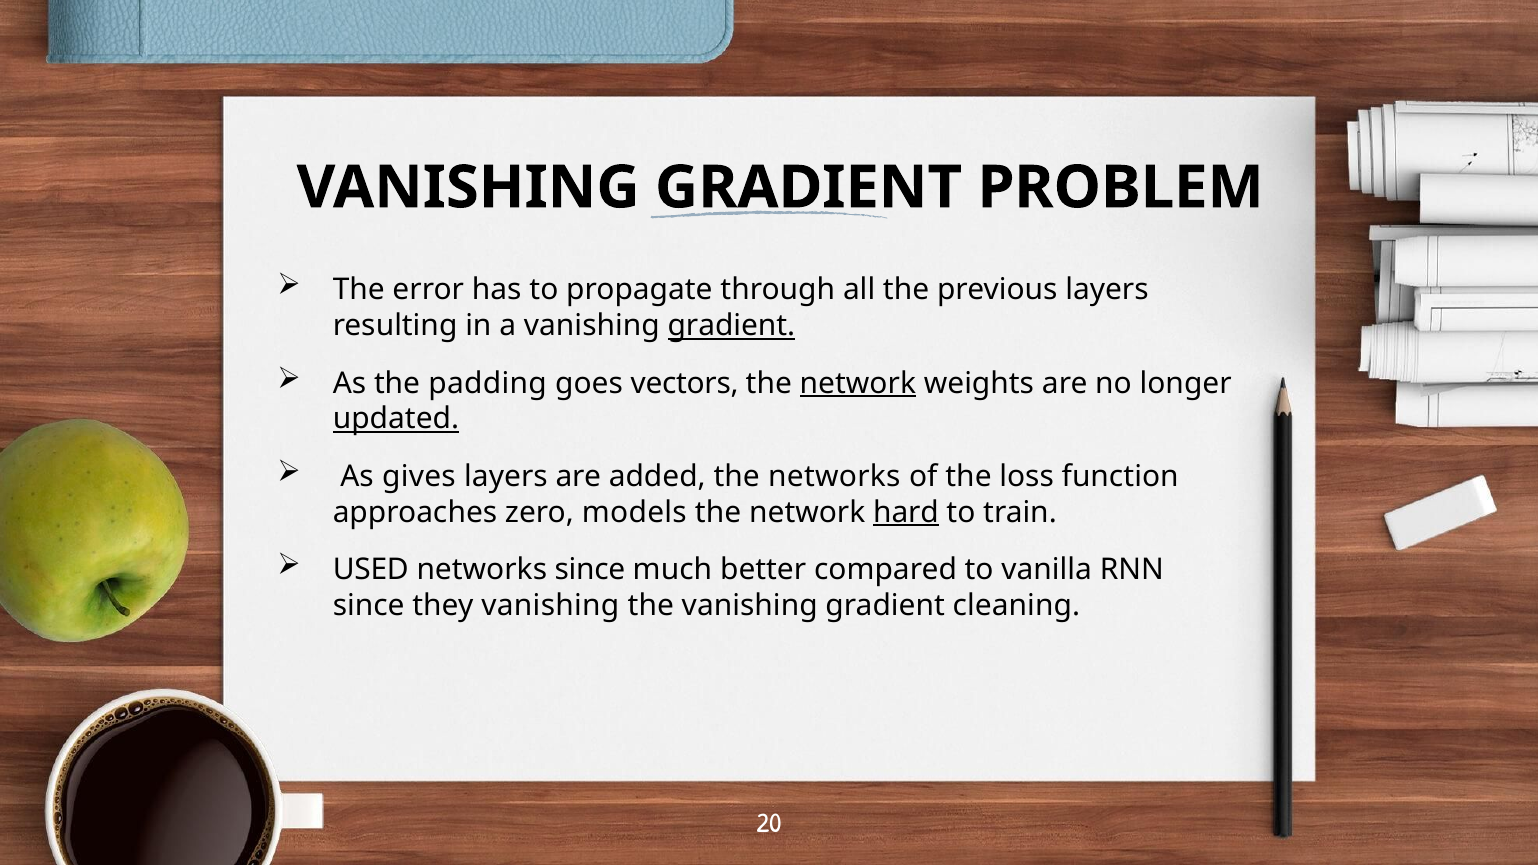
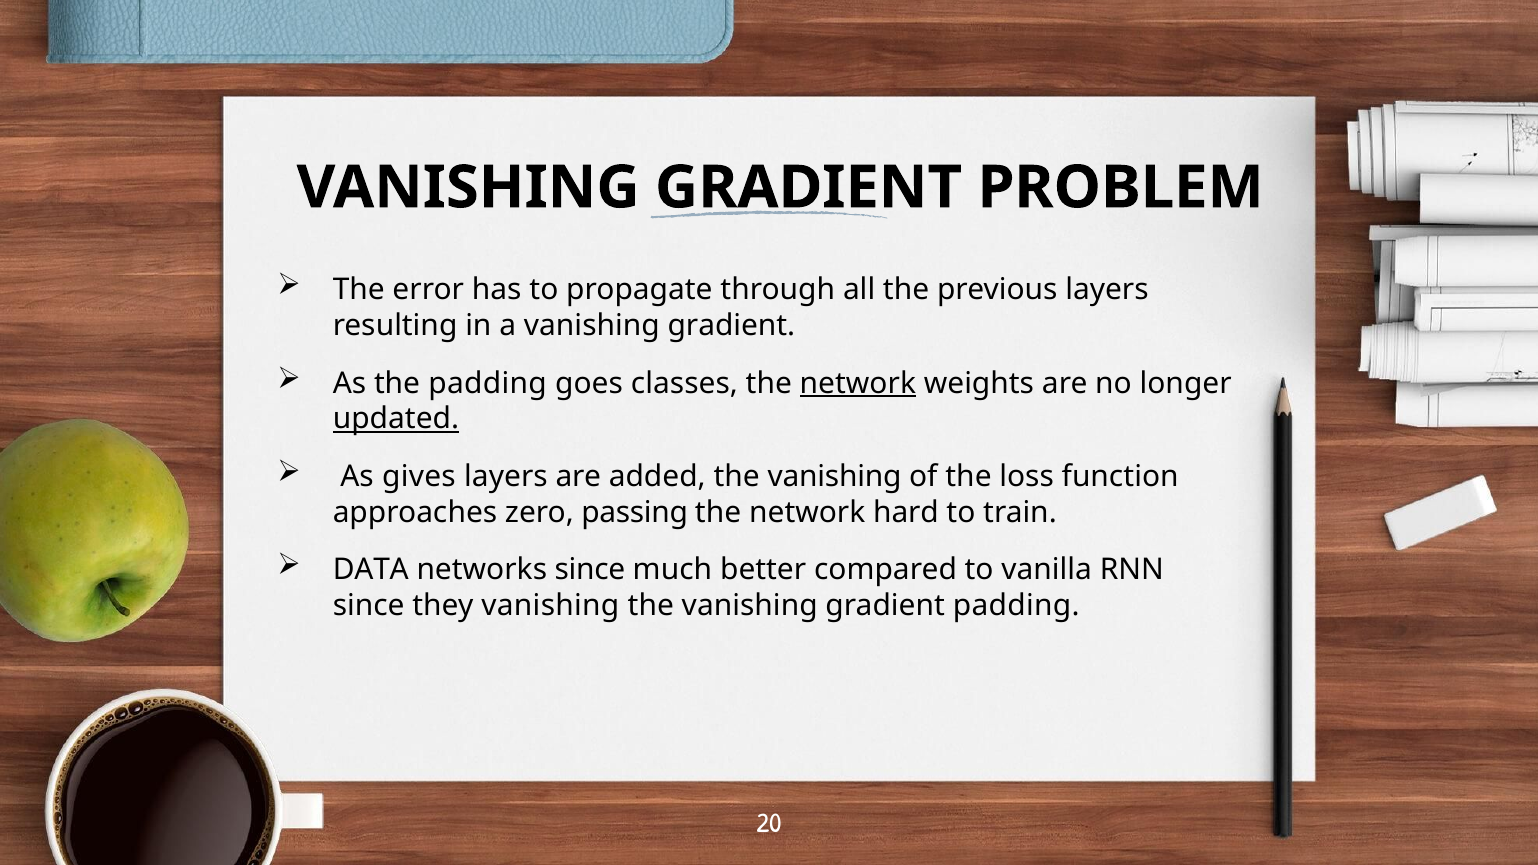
gradient underline: present -> none (731, 326)
vectors: vectors -> classes (684, 383)
added the networks: networks -> vanishing (835, 476)
models: models -> passing (635, 512)
hard underline: present -> none (906, 512)
USED: USED -> DATA (371, 570)
gradient cleaning: cleaning -> padding (1016, 606)
